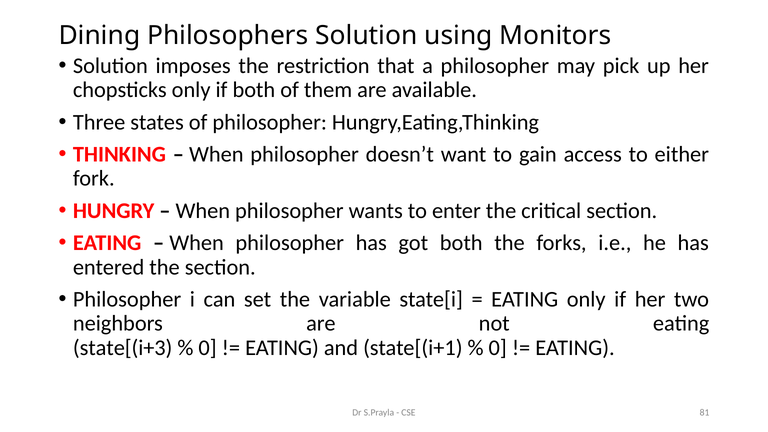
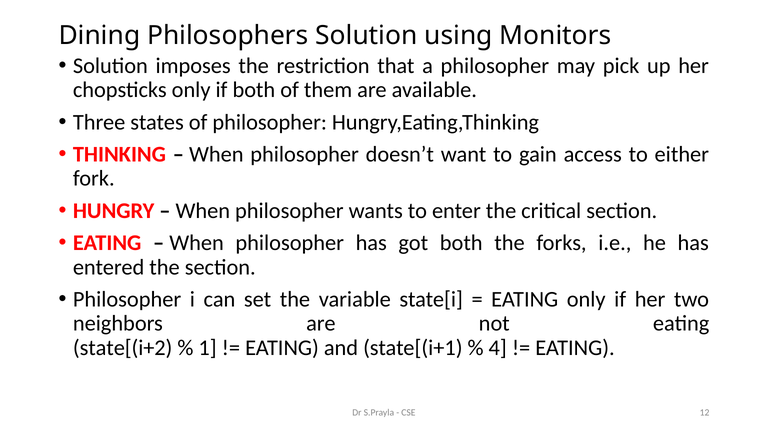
state[(i+3: state[(i+3 -> state[(i+2 (123, 348)
0: 0 -> 1 (208, 348)
0: 0 -> 4 (498, 348)
81: 81 -> 12 (705, 412)
